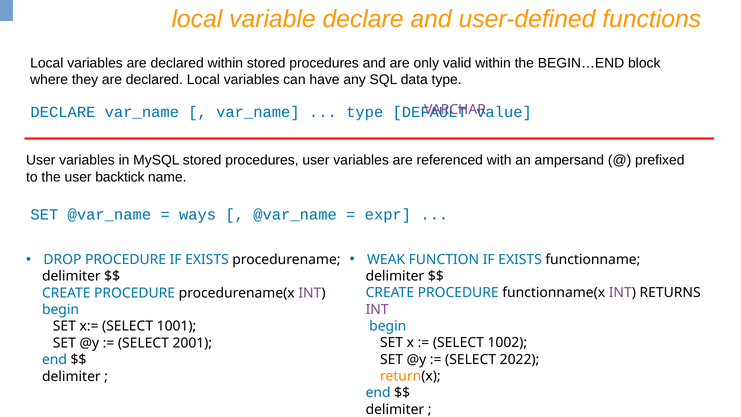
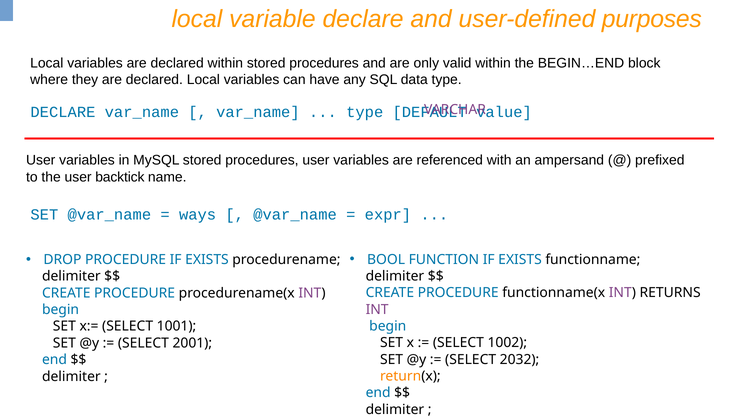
functions: functions -> purposes (652, 19)
WEAK: WEAK -> BOOL (386, 259)
2022: 2022 -> 2032 (520, 359)
